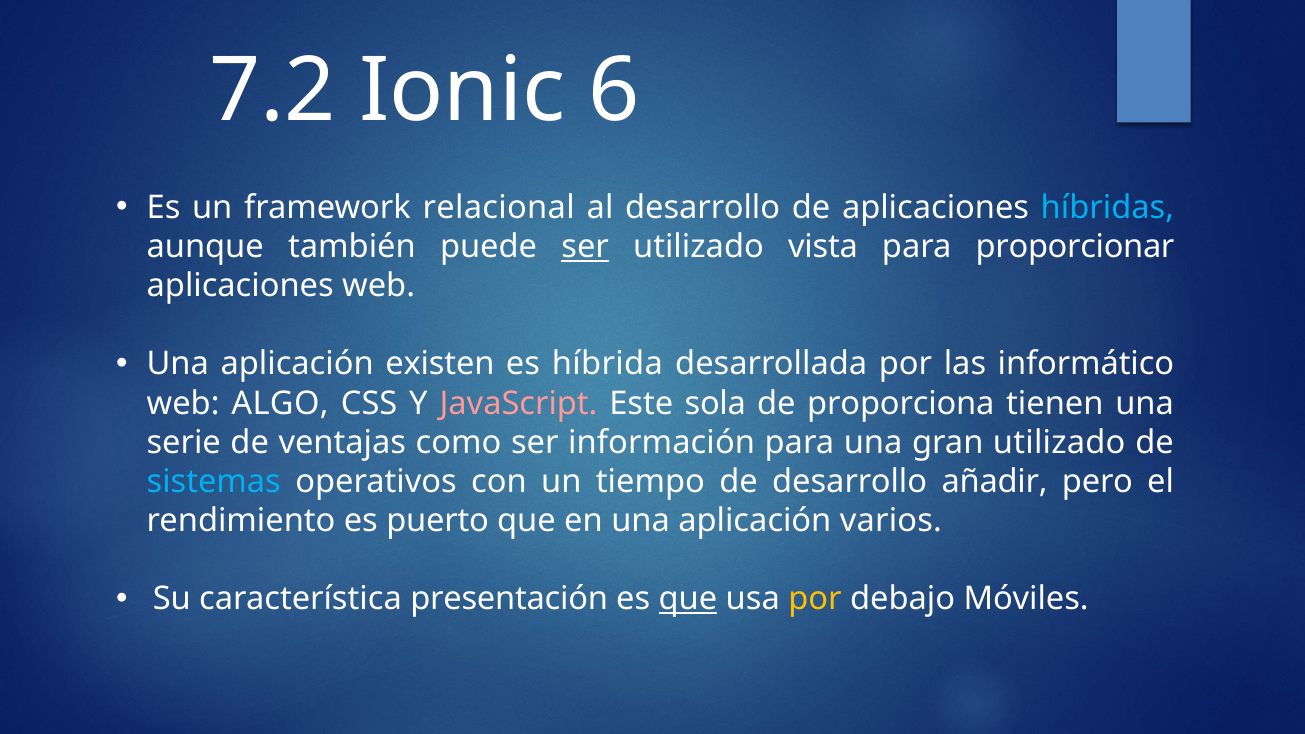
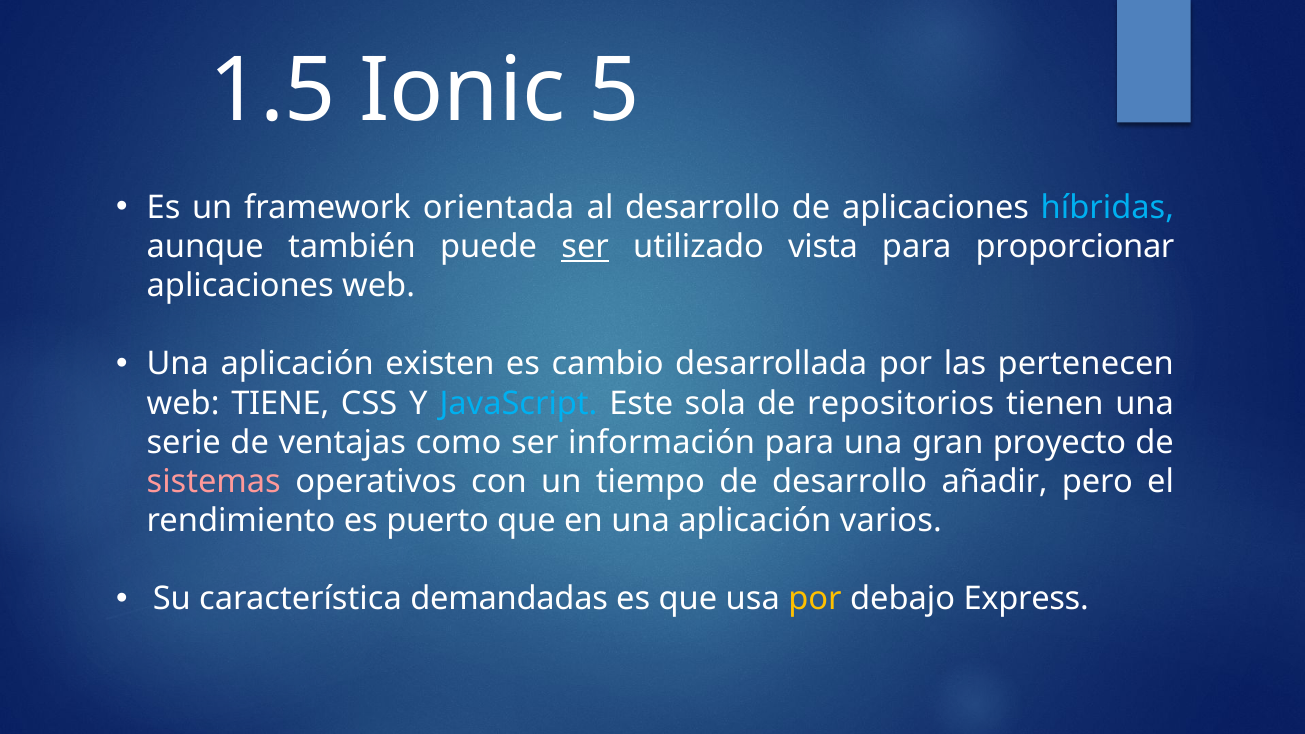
7.2: 7.2 -> 1.5 (273, 91)
6: 6 -> 5 (614, 91)
relacional: relacional -> orientada (499, 208)
híbrida: híbrida -> cambio (608, 364)
informático: informático -> pertenecen (1086, 364)
ALGO: ALGO -> TIENE (280, 403)
JavaScript colour: pink -> light blue (519, 403)
proporciona: proporciona -> repositorios (901, 403)
gran utilizado: utilizado -> proyecto (1059, 442)
sistemas colour: light blue -> pink (214, 482)
presentación: presentación -> demandadas (509, 599)
que underline: present -> none (688, 599)
Móviles: Móviles -> Express (1026, 599)
